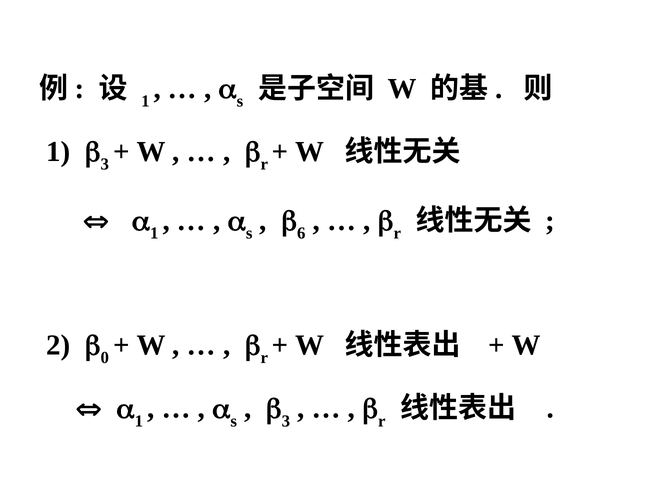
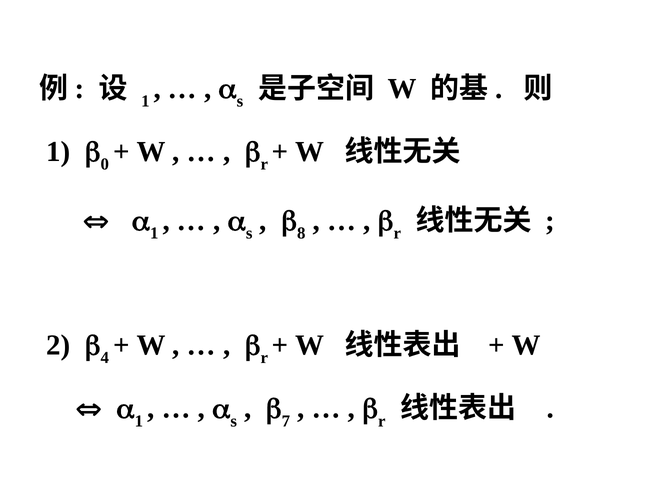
3: 3 -> 0 (105, 164)
6: 6 -> 8 (301, 233)
0: 0 -> 4 (105, 357)
3: 3 -> 7 (286, 420)
